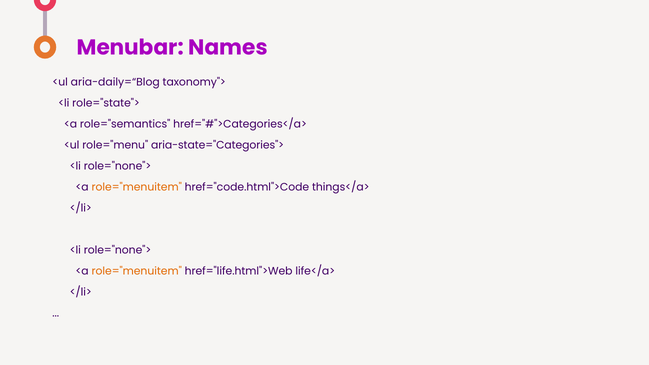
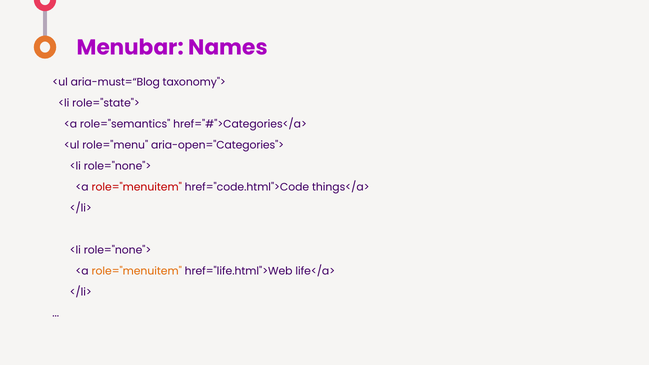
aria-daily=“Blog: aria-daily=“Blog -> aria-must=“Blog (115, 82)
aria-state="Categories">: aria-state="Categories"> -> aria-open="Categories"> (218, 145)
role="menuitem colour: orange -> red (137, 187)
